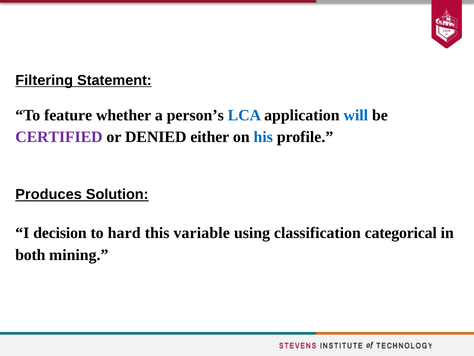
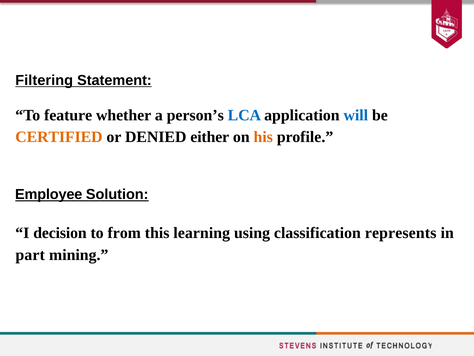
CERTIFIED colour: purple -> orange (59, 137)
his colour: blue -> orange (263, 137)
Produces: Produces -> Employee (49, 194)
hard: hard -> from (124, 233)
variable: variable -> learning (202, 233)
categorical: categorical -> represents (401, 233)
both: both -> part (30, 254)
